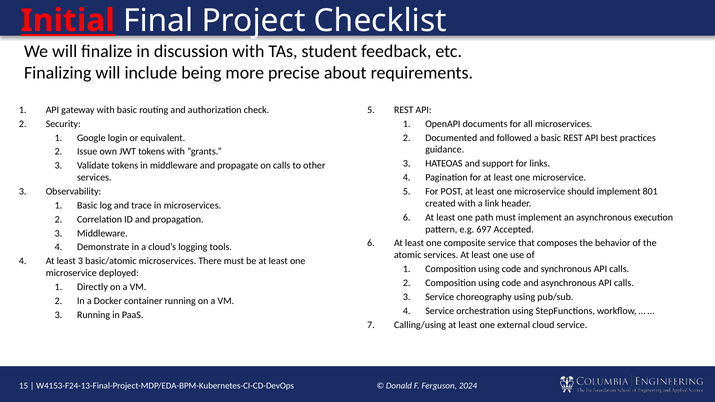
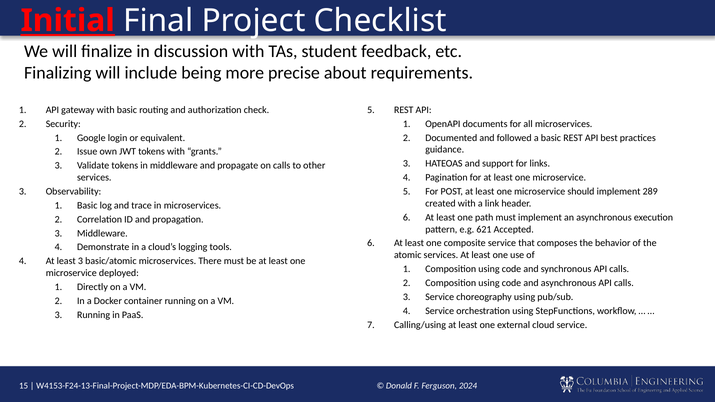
801: 801 -> 289 (650, 192)
697: 697 -> 621 (484, 229)
